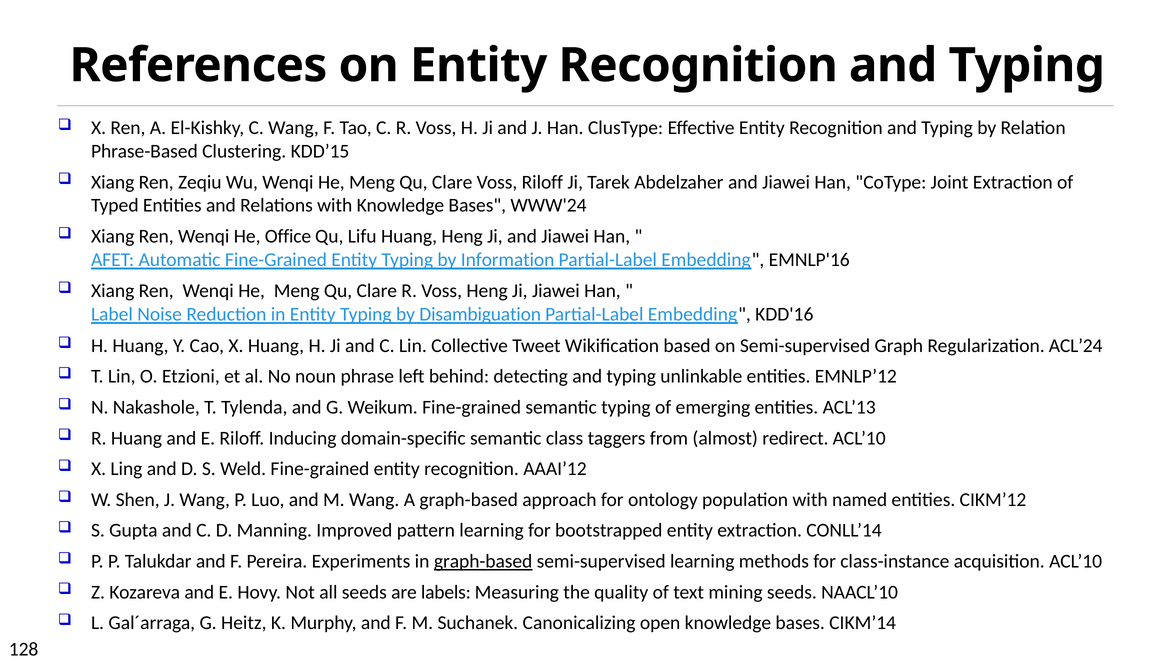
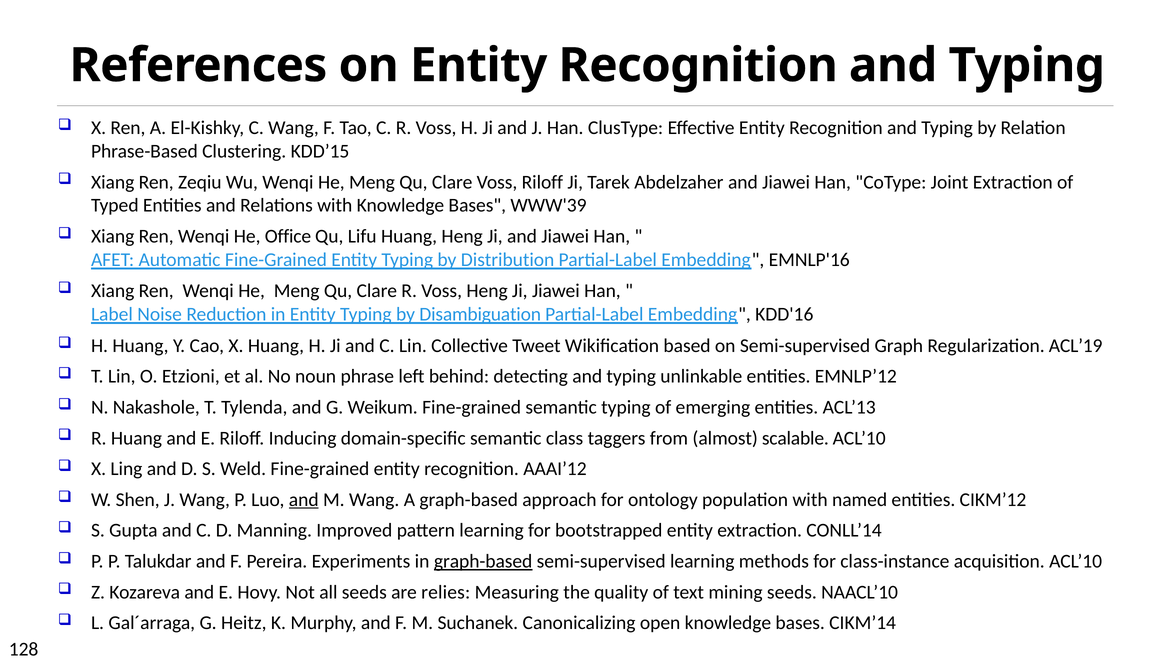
WWW'24: WWW'24 -> WWW'39 (549, 206)
Information: Information -> Distribution (508, 260)
ACL’24: ACL’24 -> ACL’19 (1076, 346)
redirect: redirect -> scalable (795, 438)
and underline: none -> present (304, 500)
labels: labels -> relies (446, 592)
